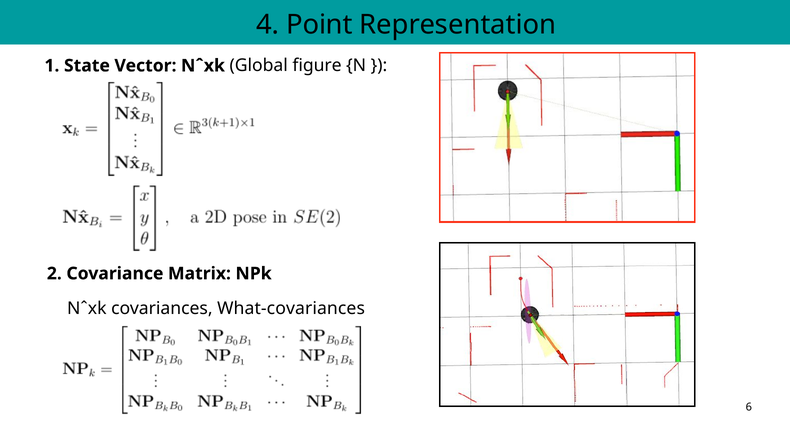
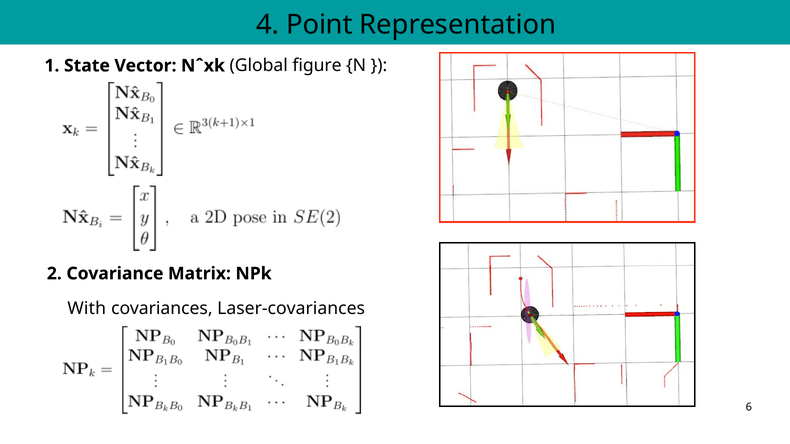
Nˆxk: Nˆxk -> With (87, 309)
What-covariances: What-covariances -> Laser-covariances (291, 309)
